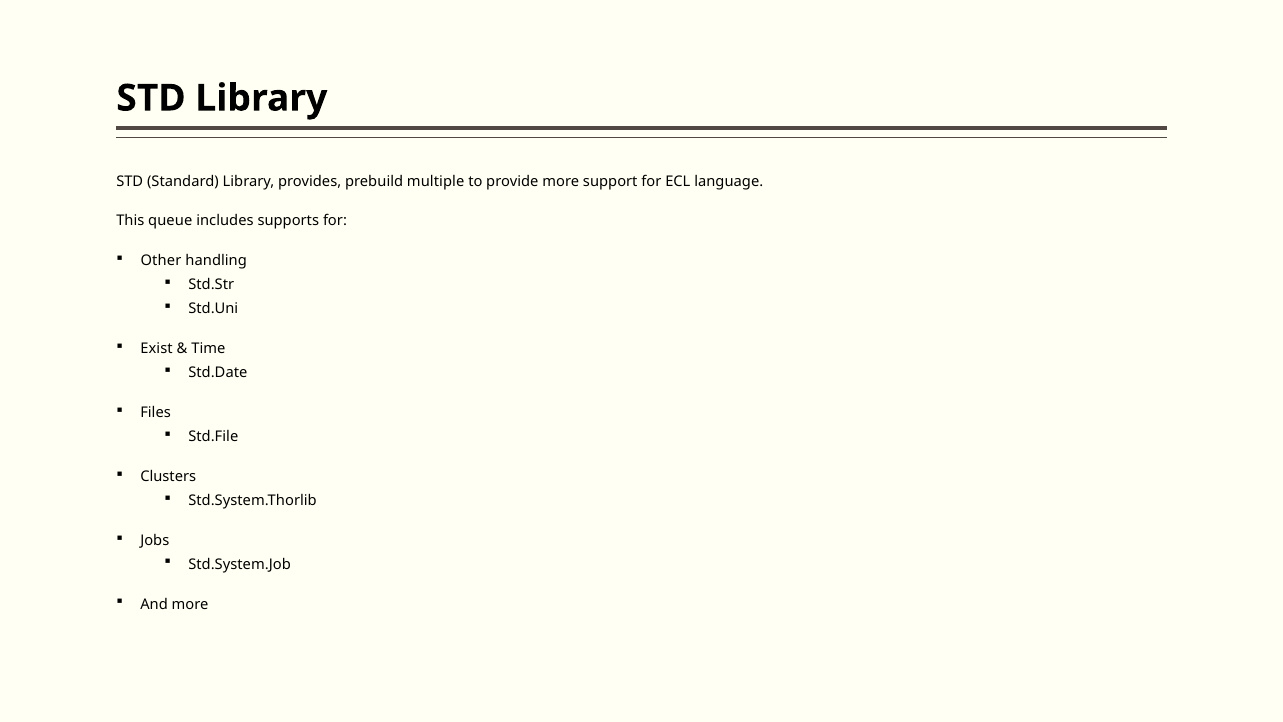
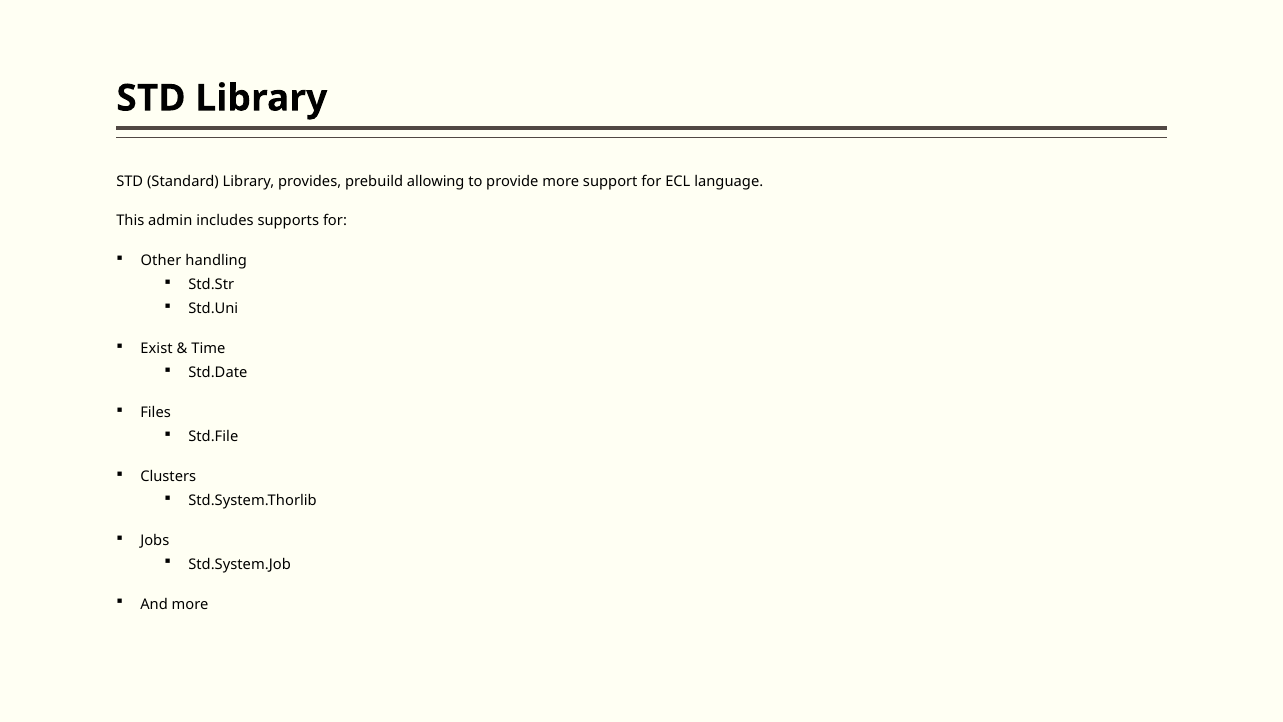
multiple: multiple -> allowing (436, 181)
queue: queue -> admin (170, 221)
